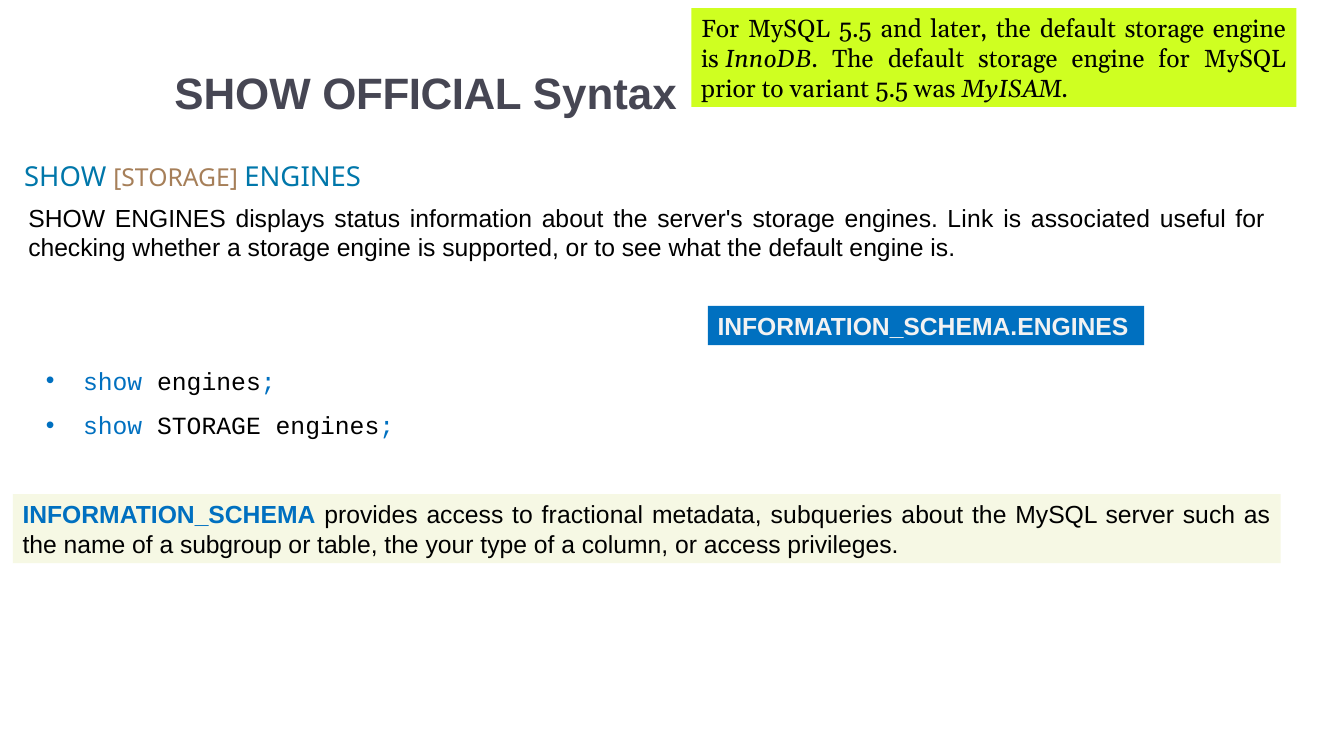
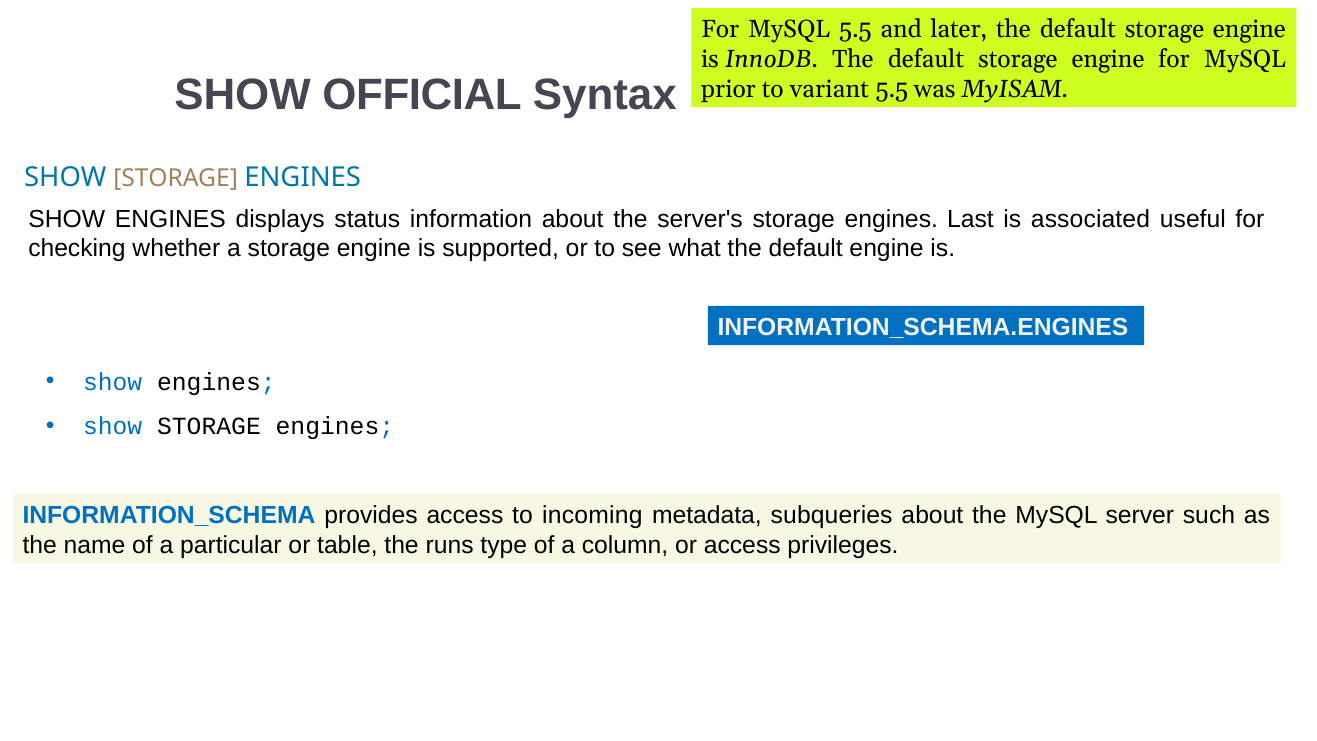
Link: Link -> Last (970, 219)
fractional: fractional -> incoming (592, 515)
subgroup: subgroup -> particular (231, 545)
your: your -> runs (450, 545)
